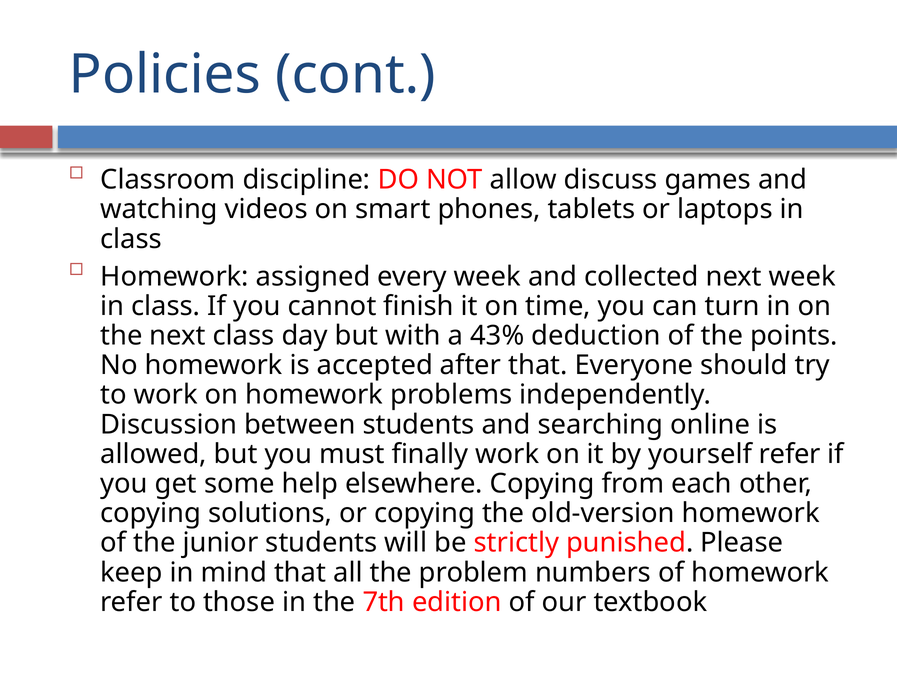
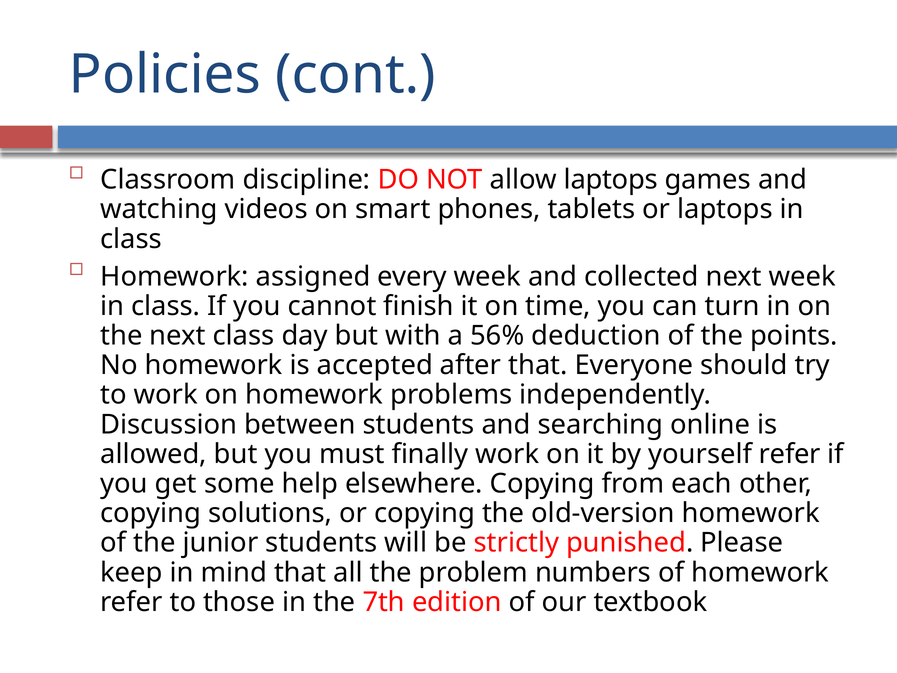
allow discuss: discuss -> laptops (611, 180)
43%: 43% -> 56% (497, 336)
